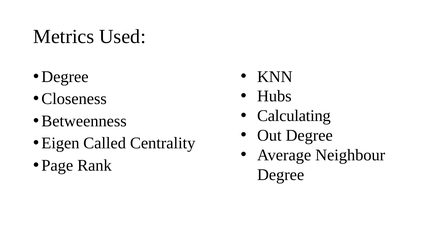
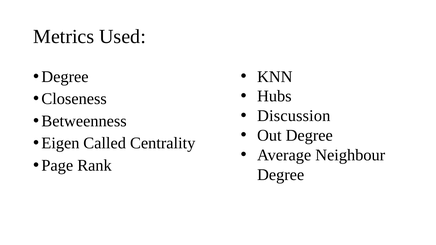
Calculating: Calculating -> Discussion (294, 116)
